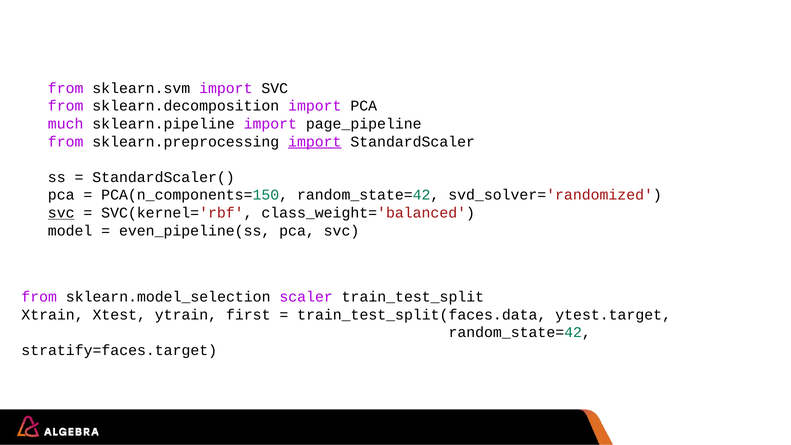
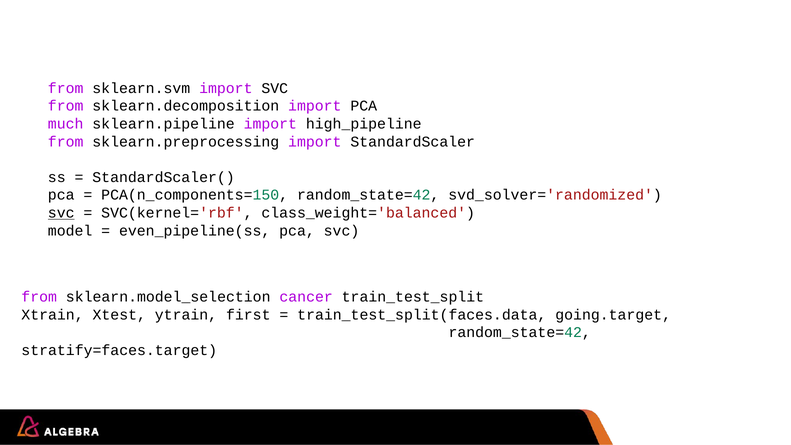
page_pipeline: page_pipeline -> high_pipeline (364, 124)
import underline: present -> none (315, 142)
scaler: scaler -> cancer (306, 297)
ytest.target: ytest.target -> going.target (613, 315)
